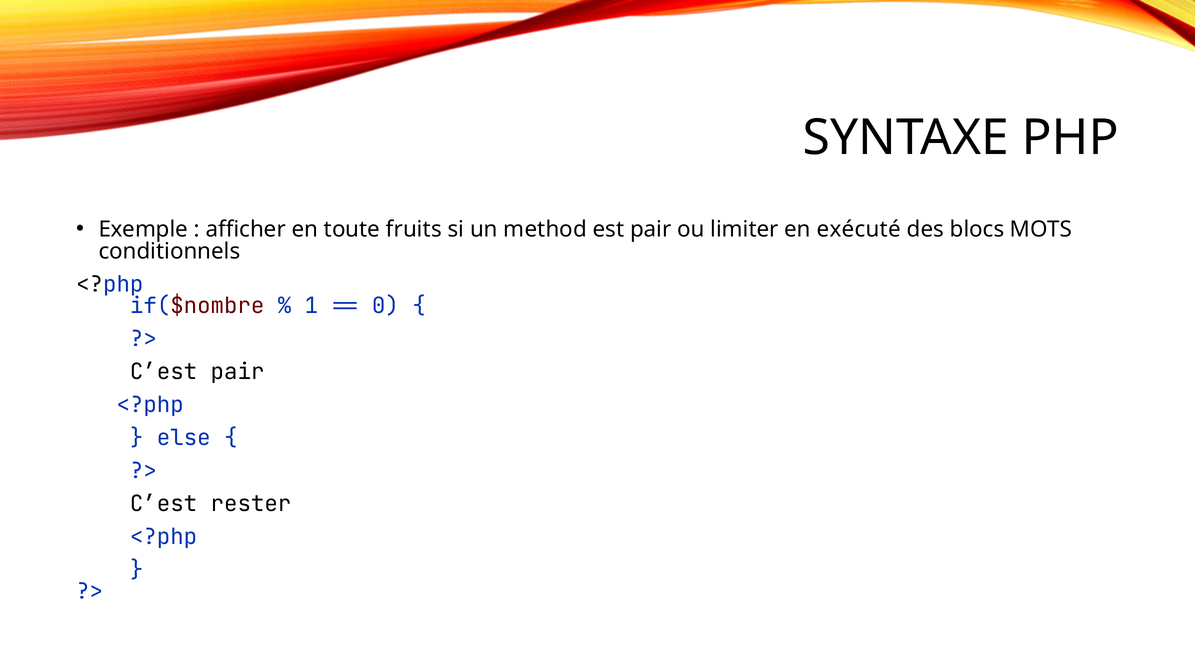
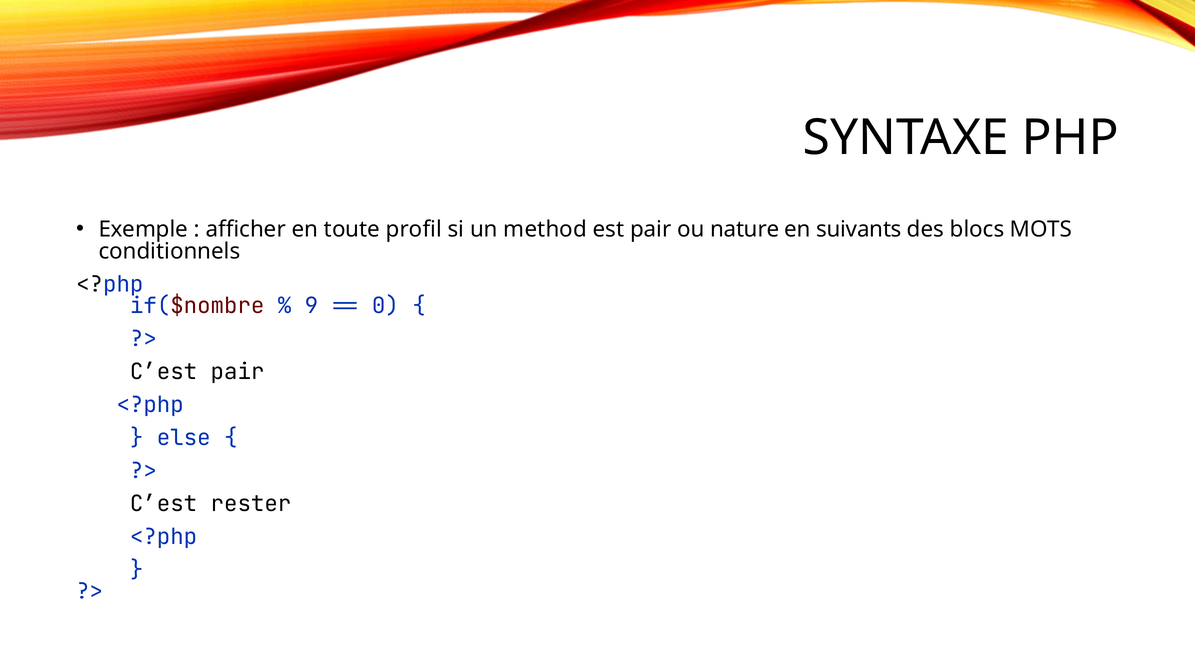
fruits: fruits -> profil (414, 230)
limiter: limiter -> nature (745, 230)
exécuté: exécuté -> suivants (859, 230)
1: 1 -> 9 (311, 306)
